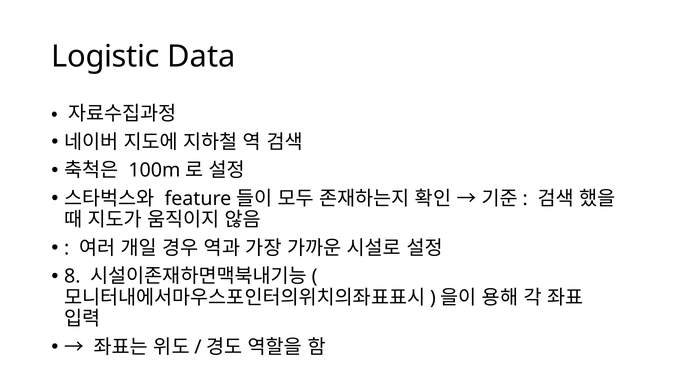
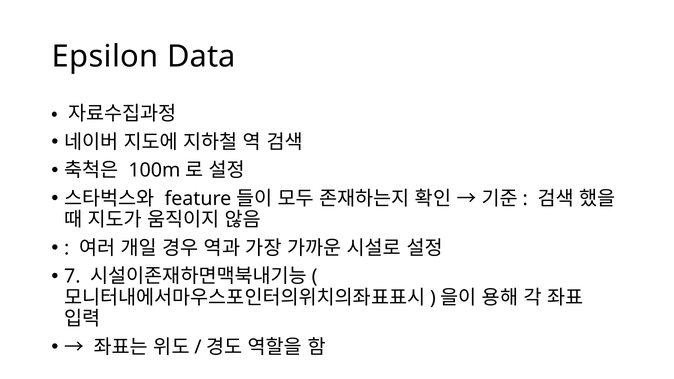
Logistic: Logistic -> Epsilon (105, 57)
8: 8 -> 7 (72, 276)
